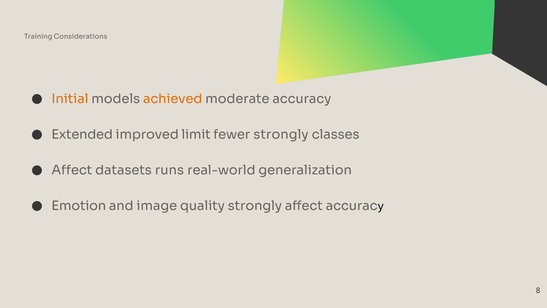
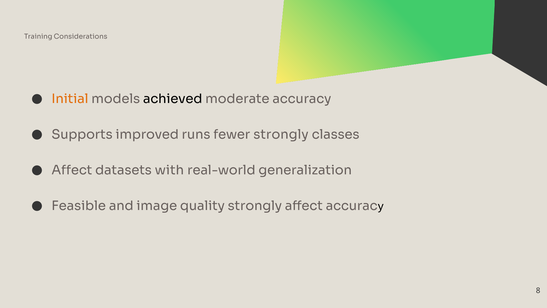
achieved colour: orange -> black (173, 99)
Extended: Extended -> Supports (82, 135)
limit: limit -> runs (196, 135)
runs: runs -> with (169, 170)
Emotion: Emotion -> Feasible (79, 206)
